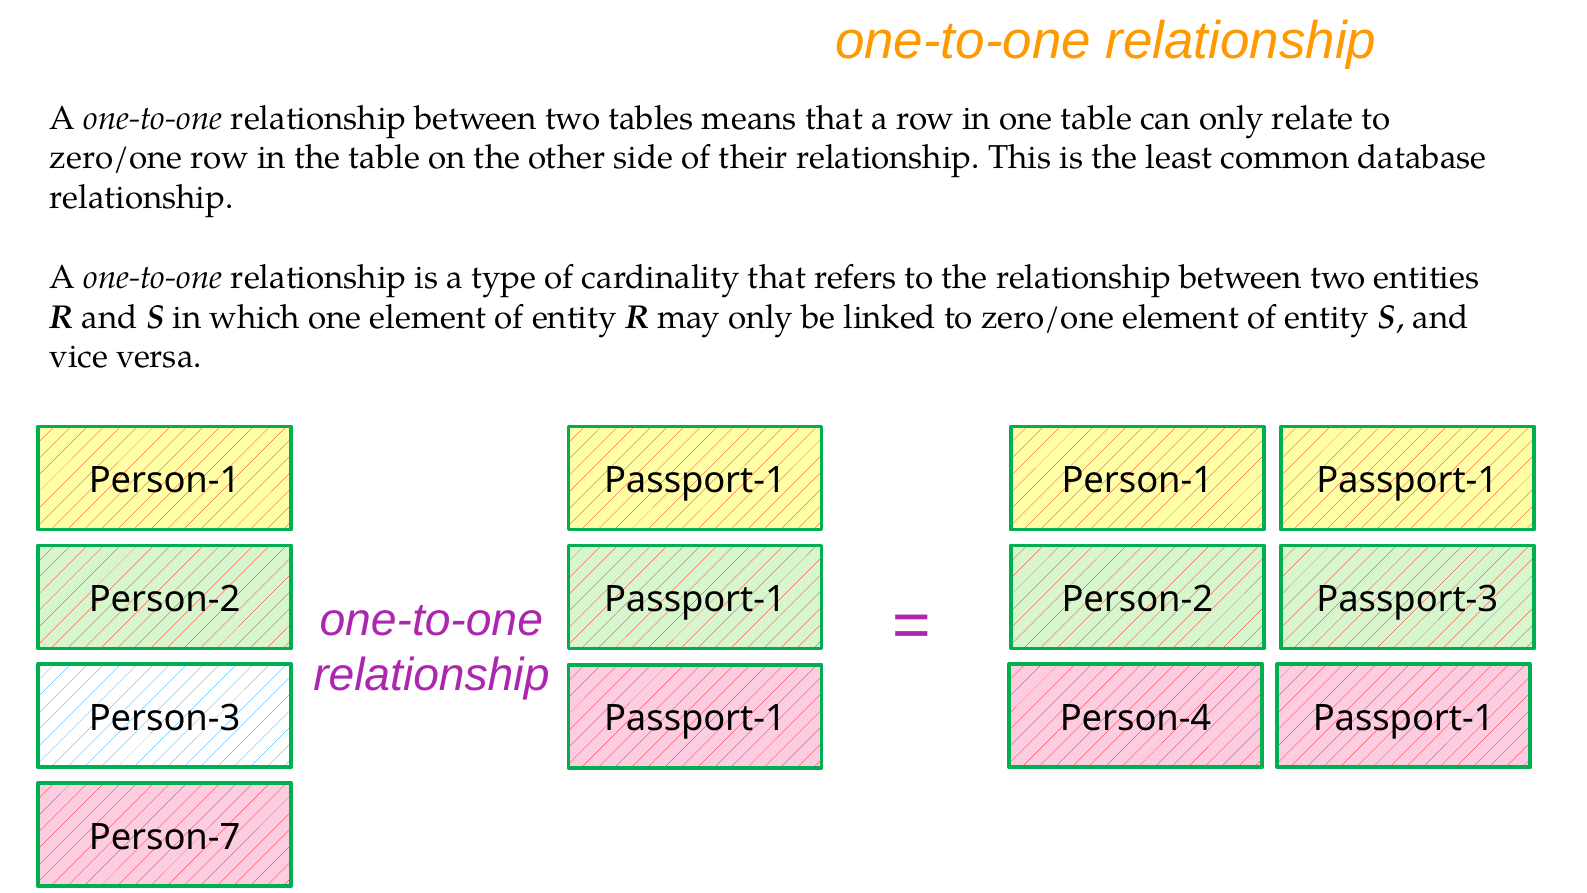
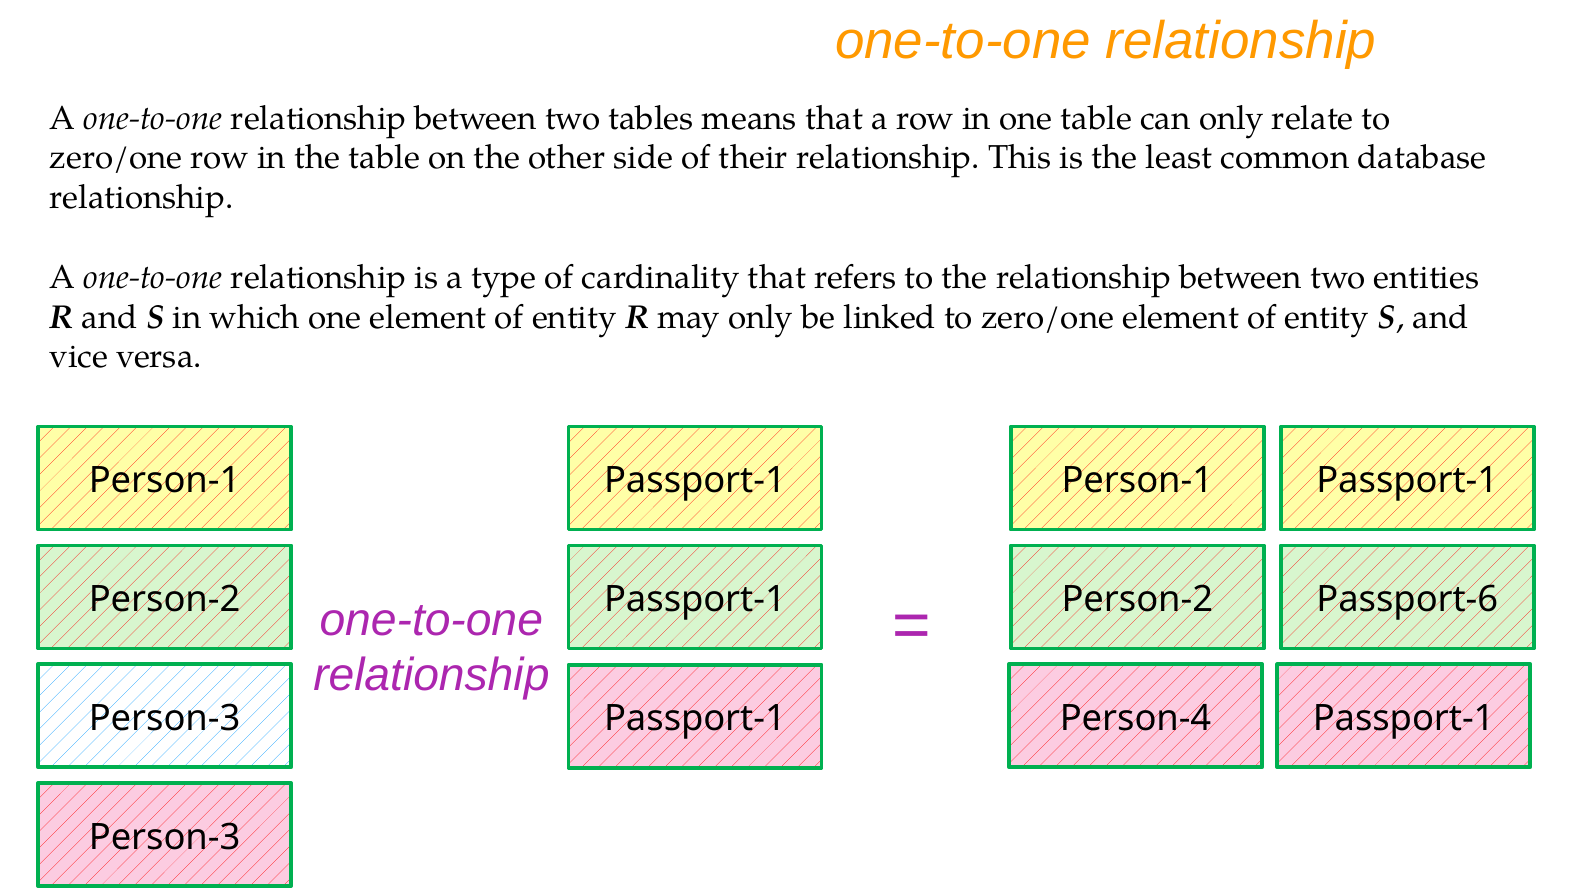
Passport-3: Passport-3 -> Passport-6 (1407, 599)
Person-7: Person-7 -> Person-3 (165, 837)
